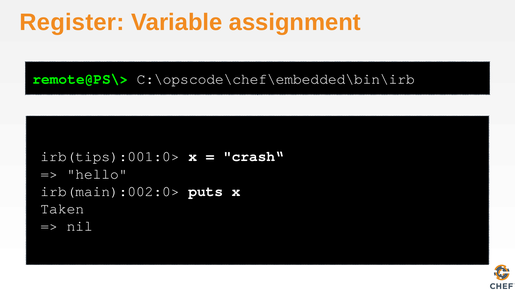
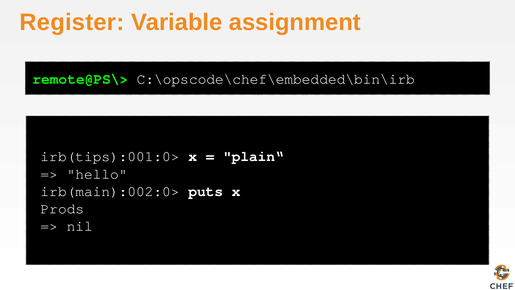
crash“: crash“ -> plain“ (254, 156)
Taken: Taken -> Prods (62, 208)
